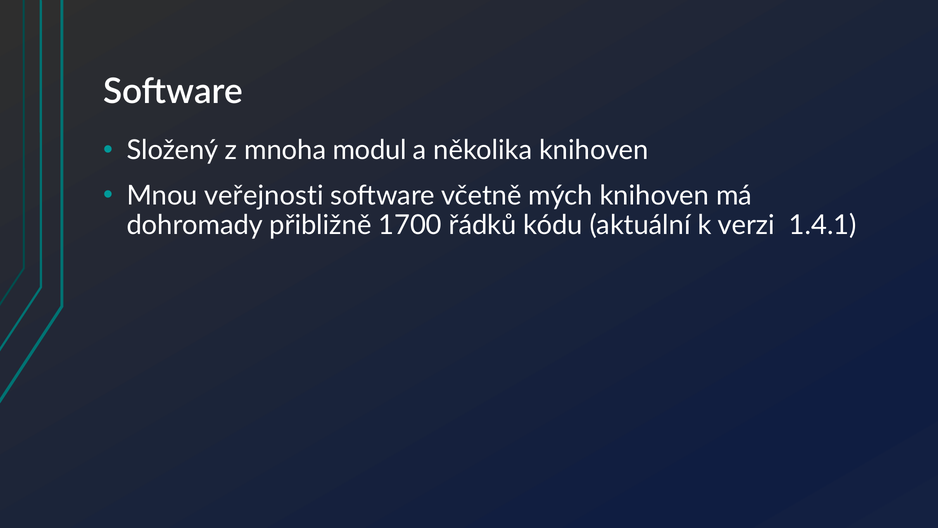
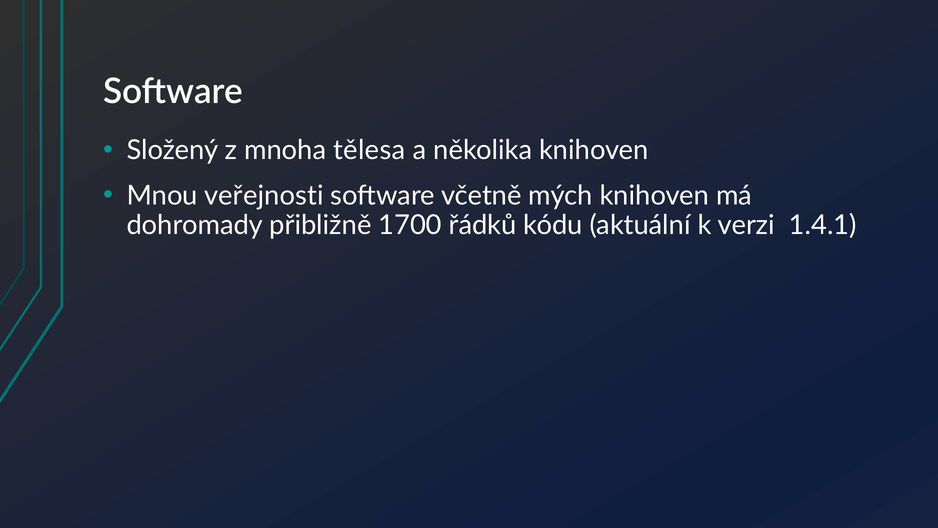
modul: modul -> tělesa (369, 150)
